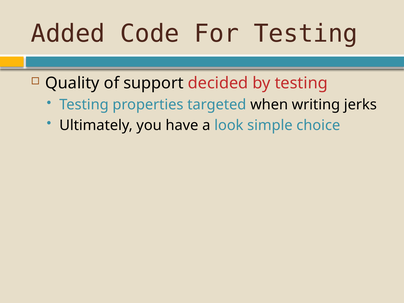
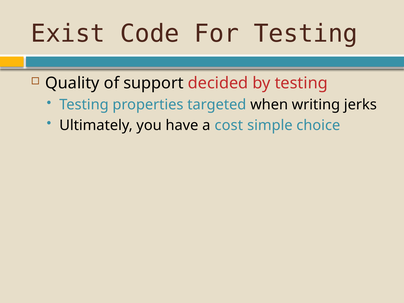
Added: Added -> Exist (68, 34)
look: look -> cost (229, 125)
